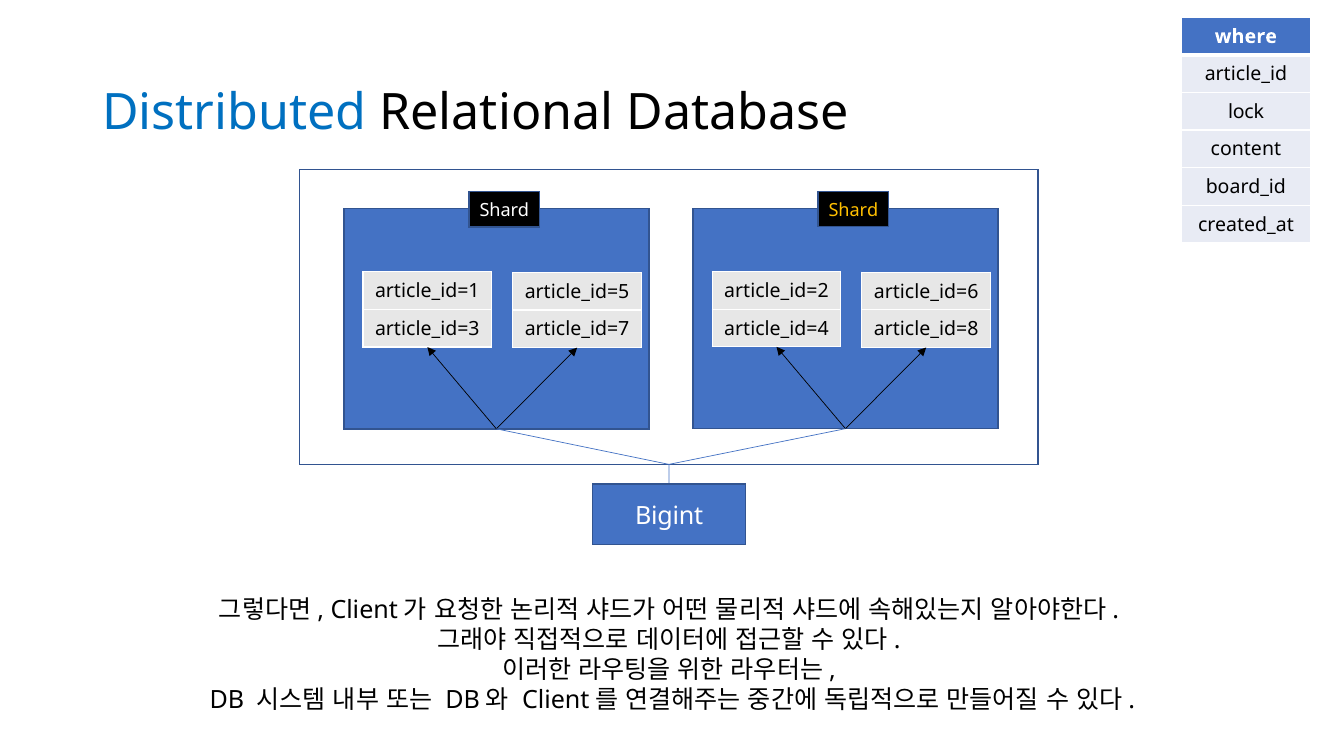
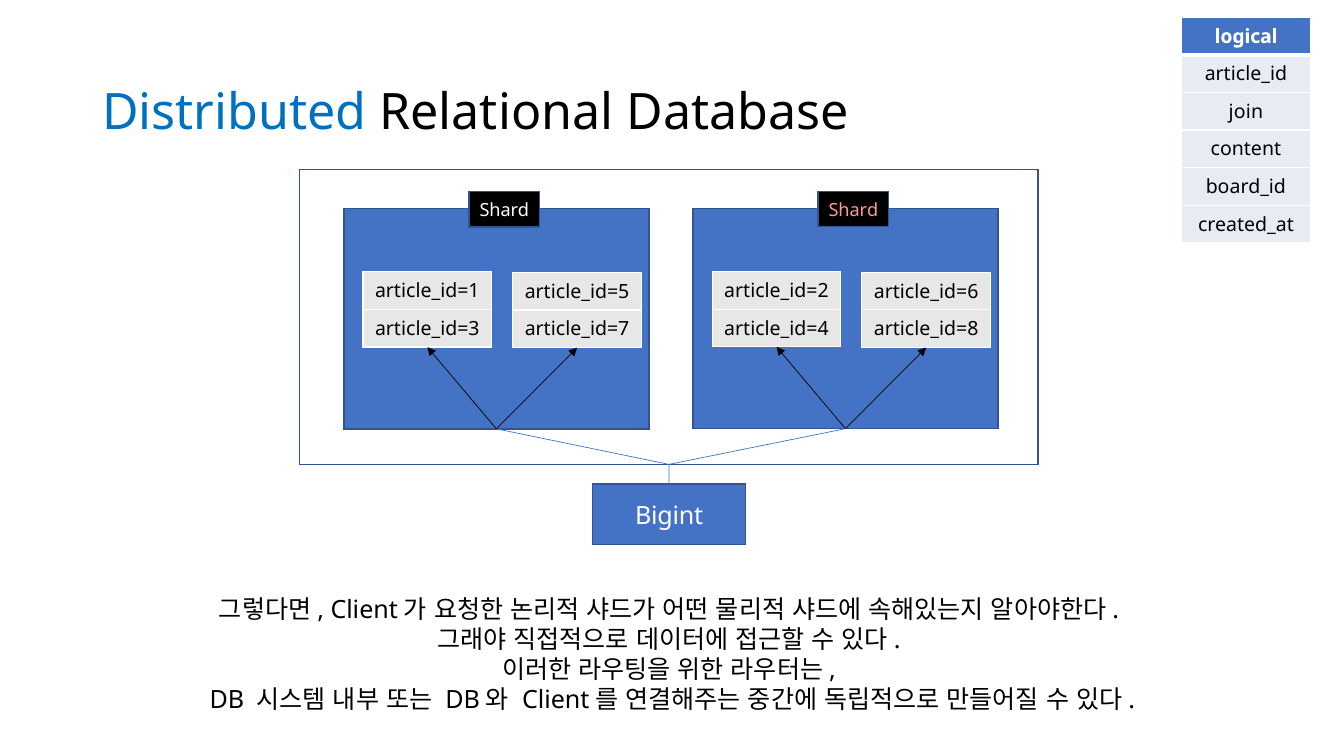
where: where -> logical (1246, 37)
lock: lock -> join (1246, 112)
Shard colour: yellow -> pink (853, 210)
